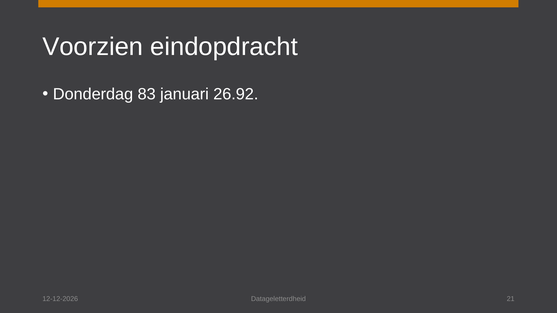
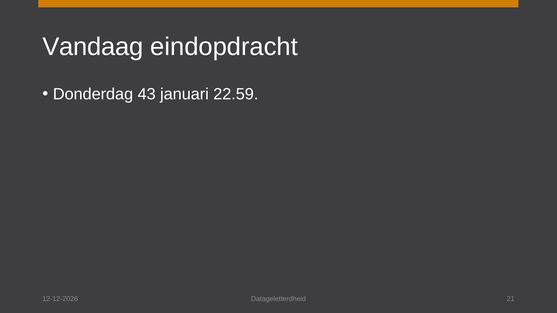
Voorzien: Voorzien -> Vandaag (93, 47)
83: 83 -> 43 (147, 94)
26.92: 26.92 -> 22.59 (236, 94)
